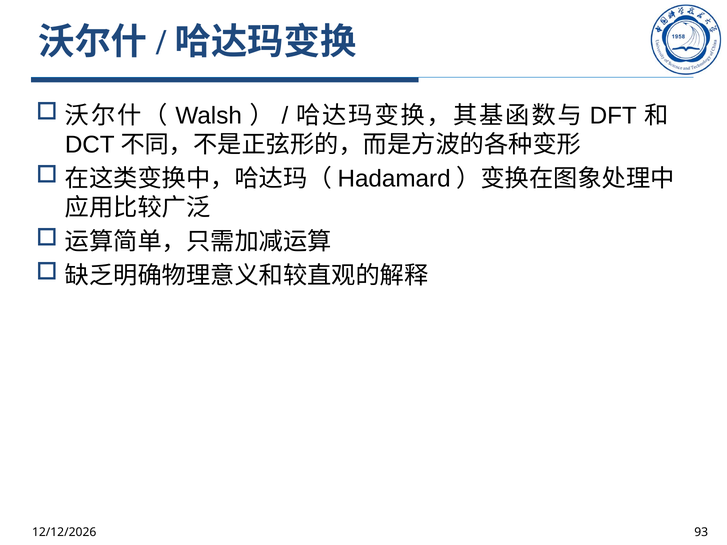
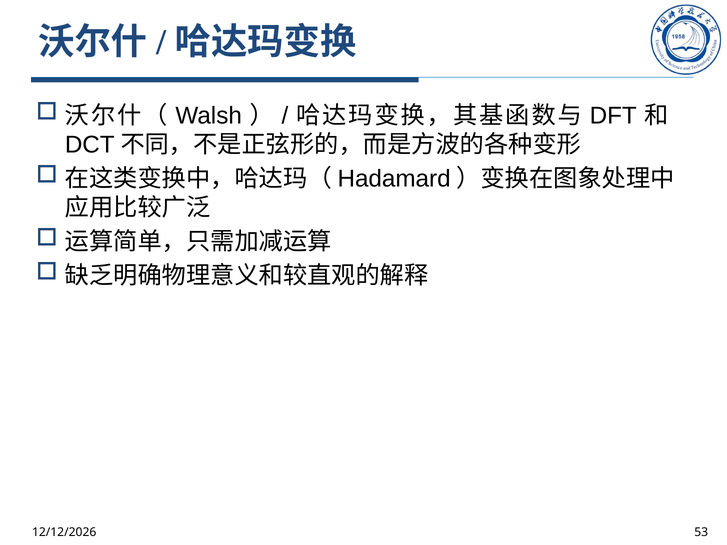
93: 93 -> 53 (701, 532)
